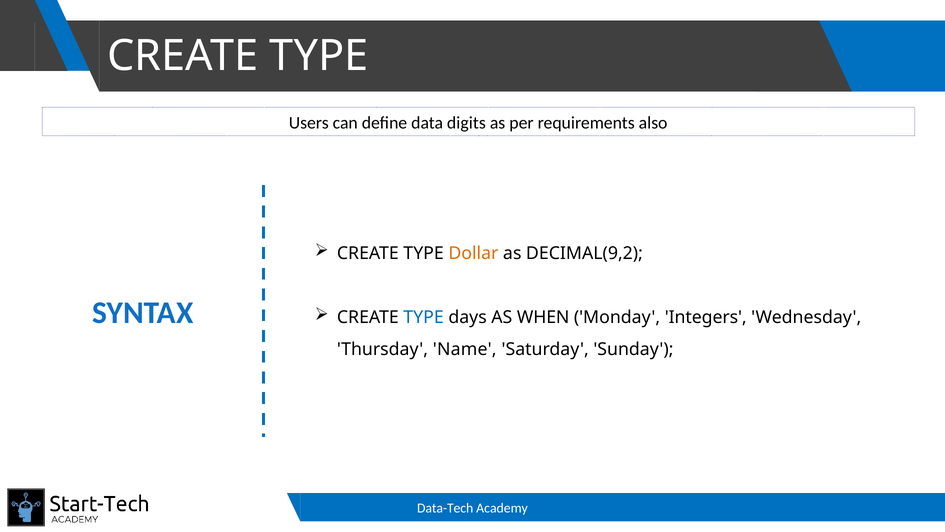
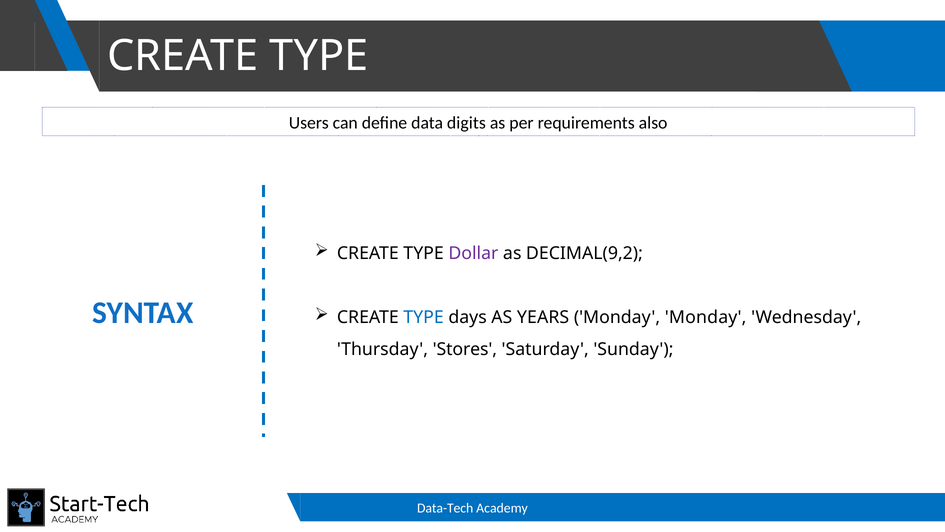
Dollar colour: orange -> purple (473, 253)
WHEN: WHEN -> YEARS (543, 317)
Monday Integers: Integers -> Monday (706, 317)
Name: Name -> Stores (465, 349)
